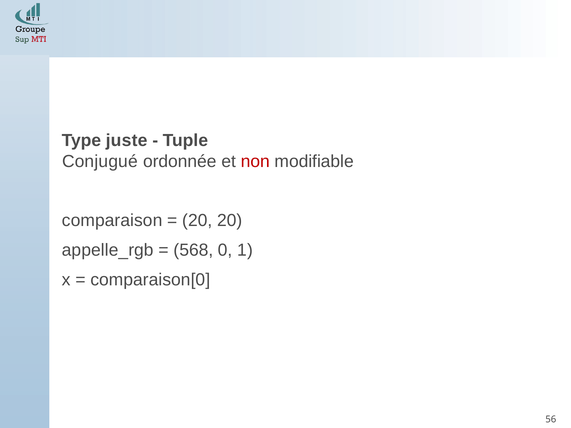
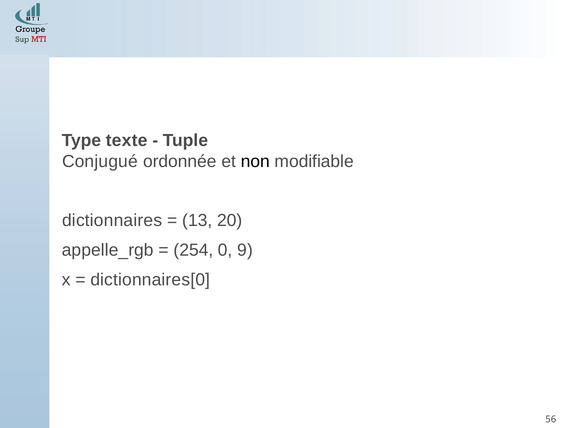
juste: juste -> texte (127, 140)
non colour: red -> black (255, 161)
comparaison: comparaison -> dictionnaires (112, 221)
20: 20 -> 13 (197, 221)
568: 568 -> 254 (193, 250)
1: 1 -> 9 (245, 250)
comparaison[0: comparaison[0 -> dictionnaires[0 (150, 280)
